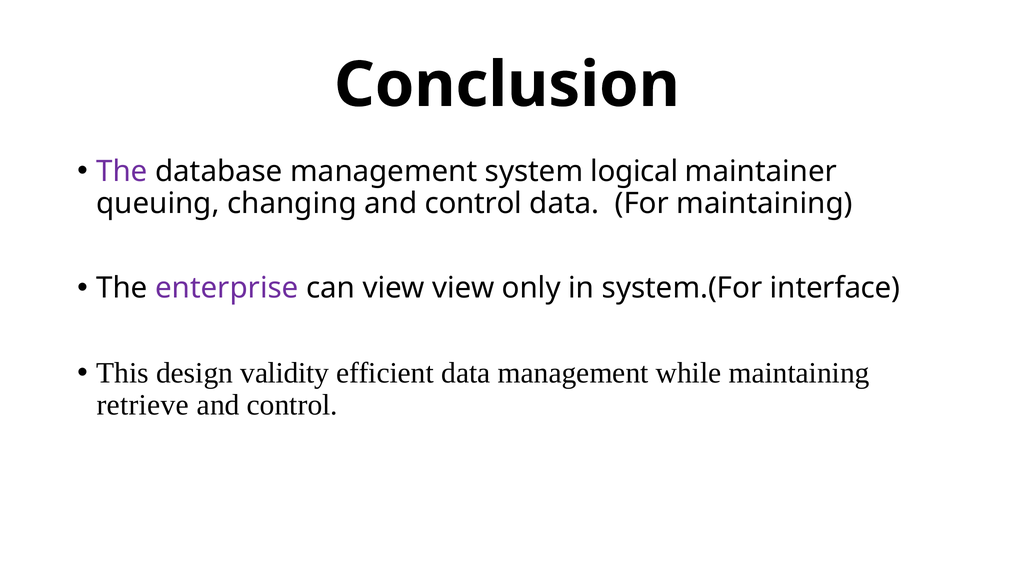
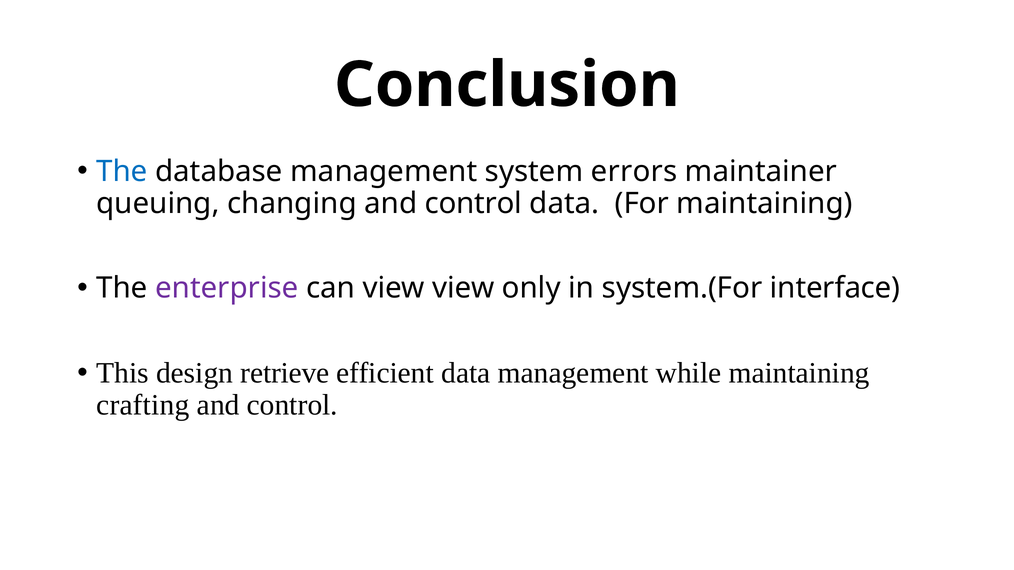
The colour: purple -> blue (122, 171)
logical: logical -> errors (634, 171)
validity: validity -> retrieve (285, 373)
retrieve: retrieve -> crafting (143, 405)
